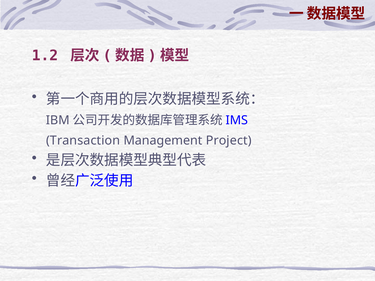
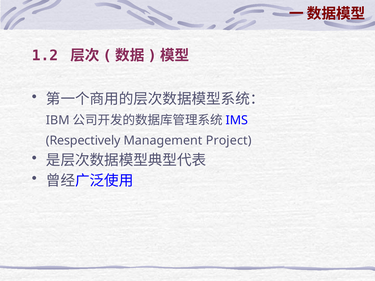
Transaction: Transaction -> Respectively (83, 141)
